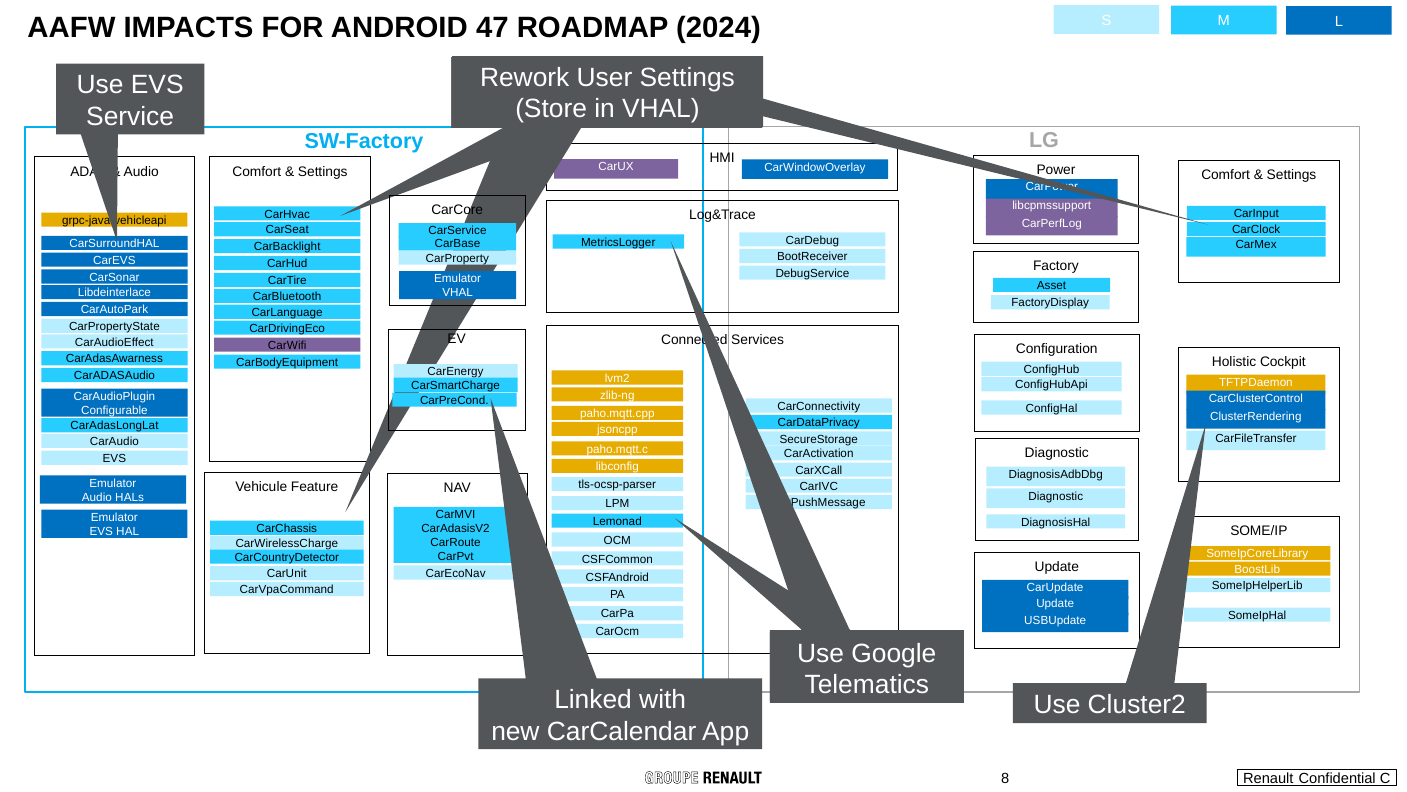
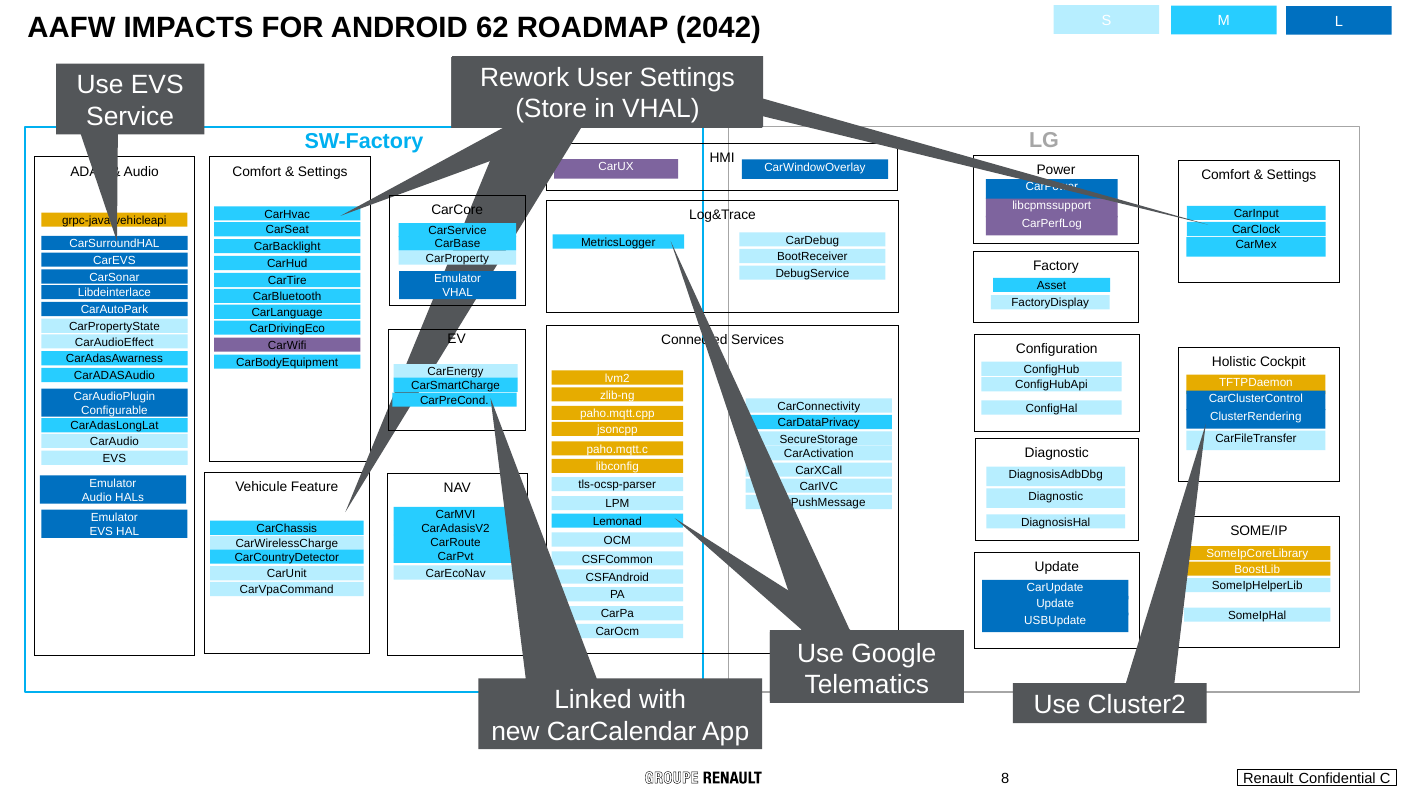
47: 47 -> 62 (492, 28)
2024: 2024 -> 2042 (718, 28)
